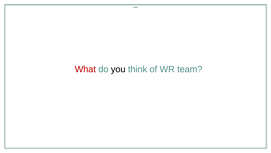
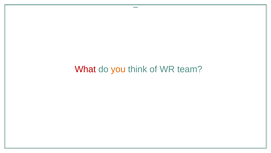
you colour: black -> orange (118, 69)
